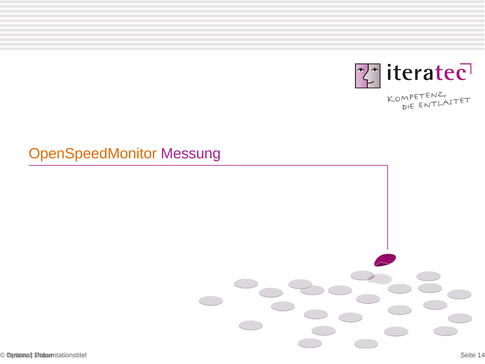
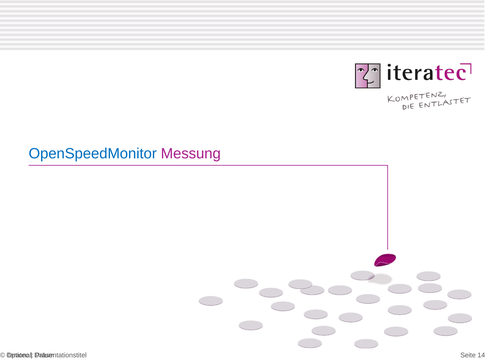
OpenSpeedMonitor colour: orange -> blue (93, 153)
